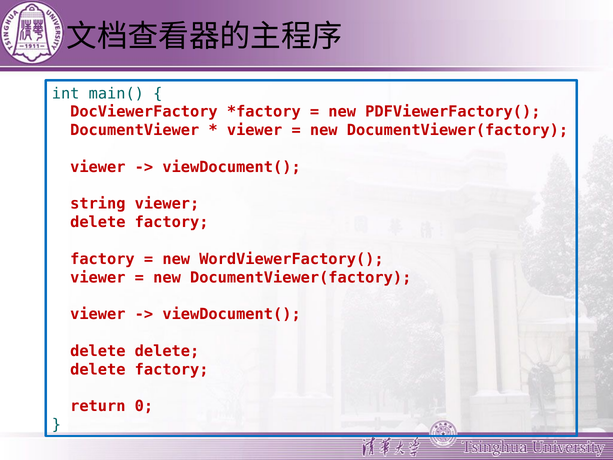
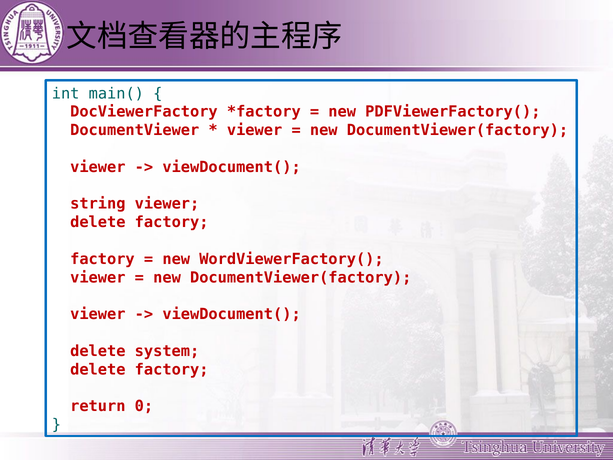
delete: delete -> system (167, 351)
